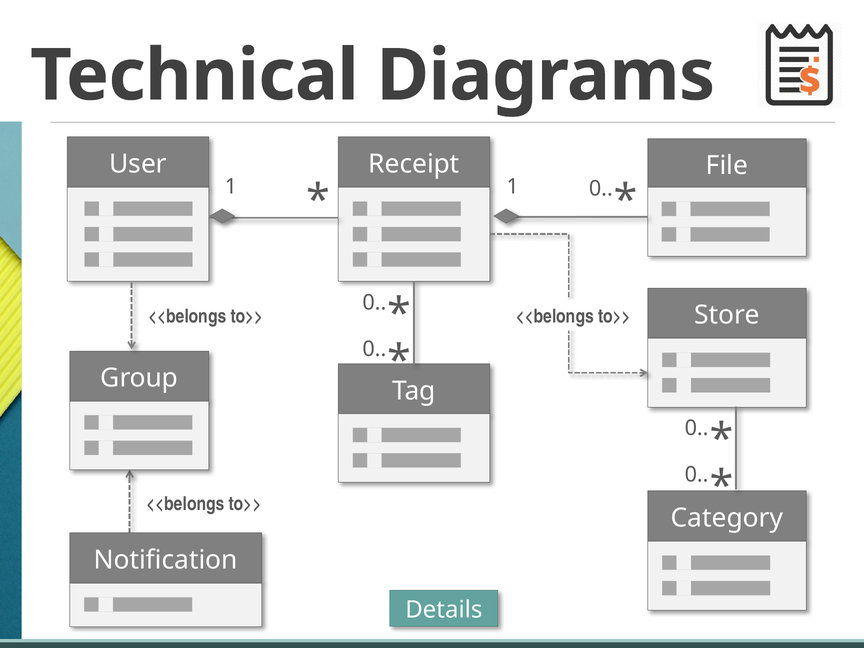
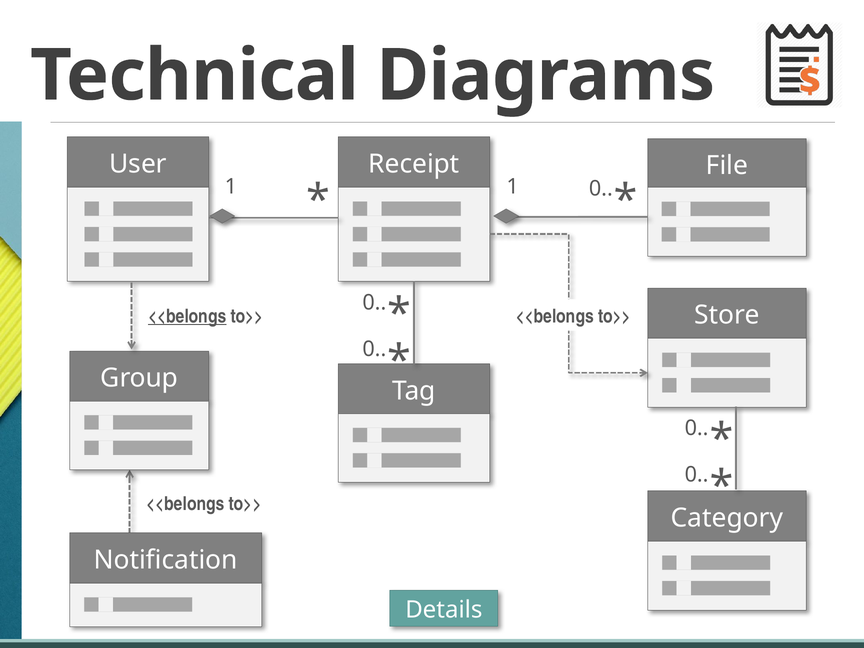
<<belongs underline: none -> present (187, 316)
